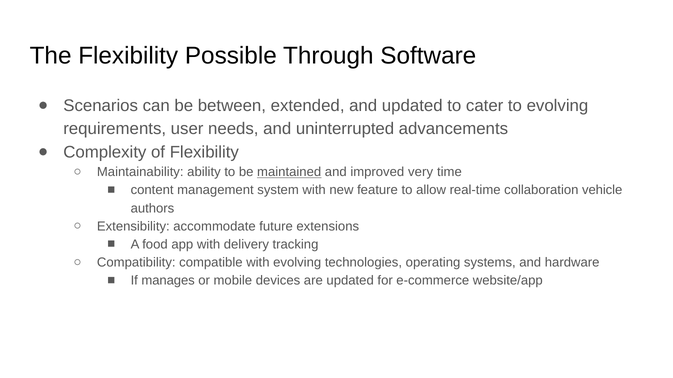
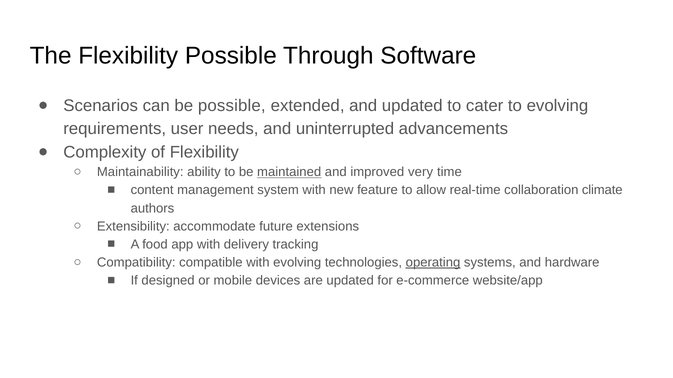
be between: between -> possible (232, 106)
vehicle: vehicle -> climate (602, 190)
operating underline: none -> present (433, 263)
manages: manages -> designed (168, 281)
